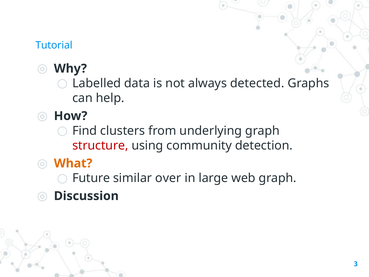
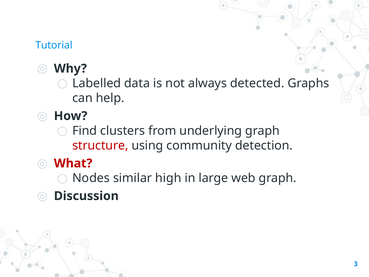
What colour: orange -> red (73, 163)
Future: Future -> Nodes (91, 178)
over: over -> high (168, 178)
